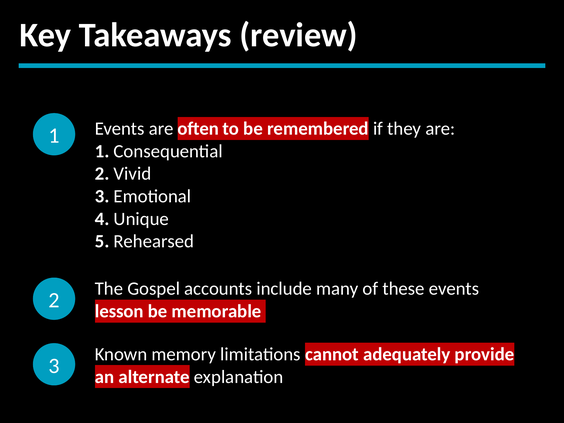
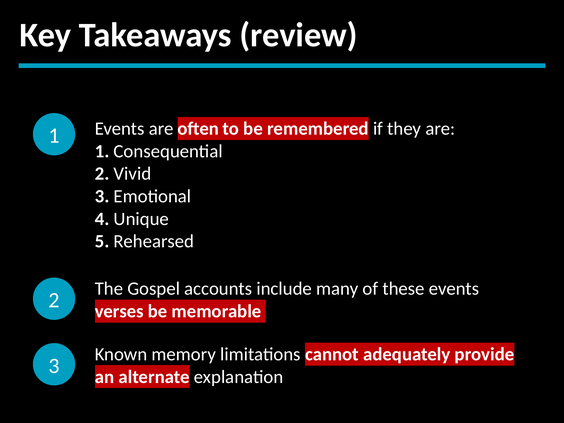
lesson: lesson -> verses (119, 311)
